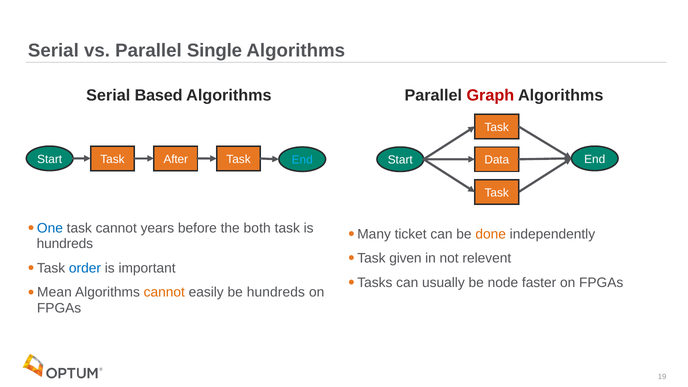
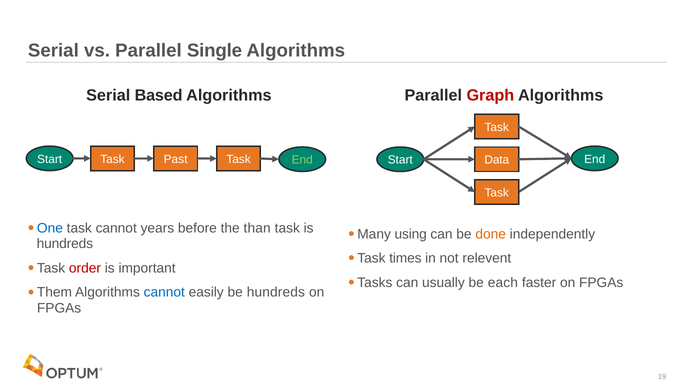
After: After -> Past (176, 159)
End colour: light blue -> light green (302, 160)
both: both -> than (257, 228)
ticket: ticket -> using (411, 234)
given: given -> times (405, 258)
order colour: blue -> red (85, 268)
node: node -> each (503, 283)
Mean: Mean -> Them (55, 292)
cannot colour: orange -> blue (164, 292)
